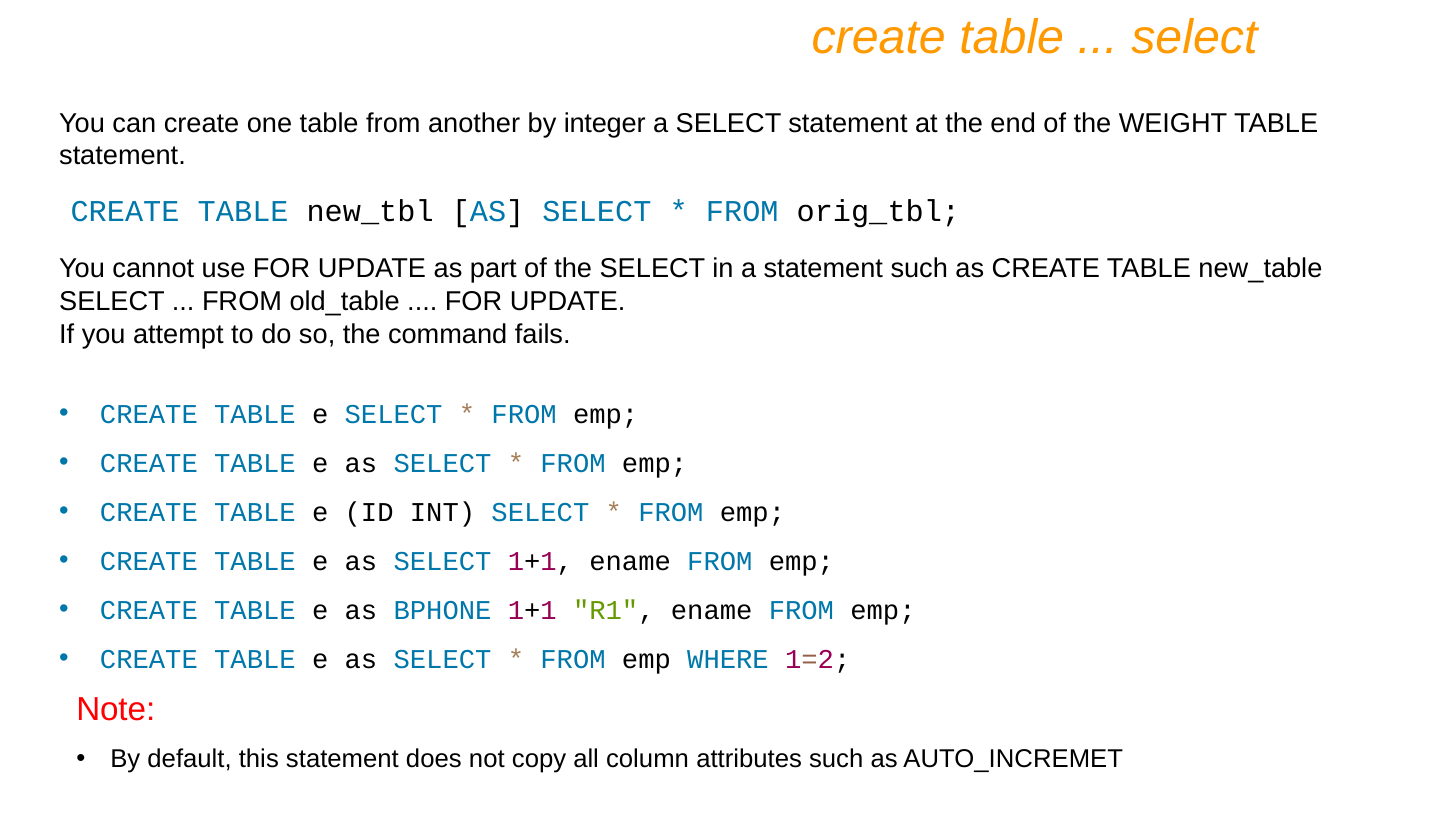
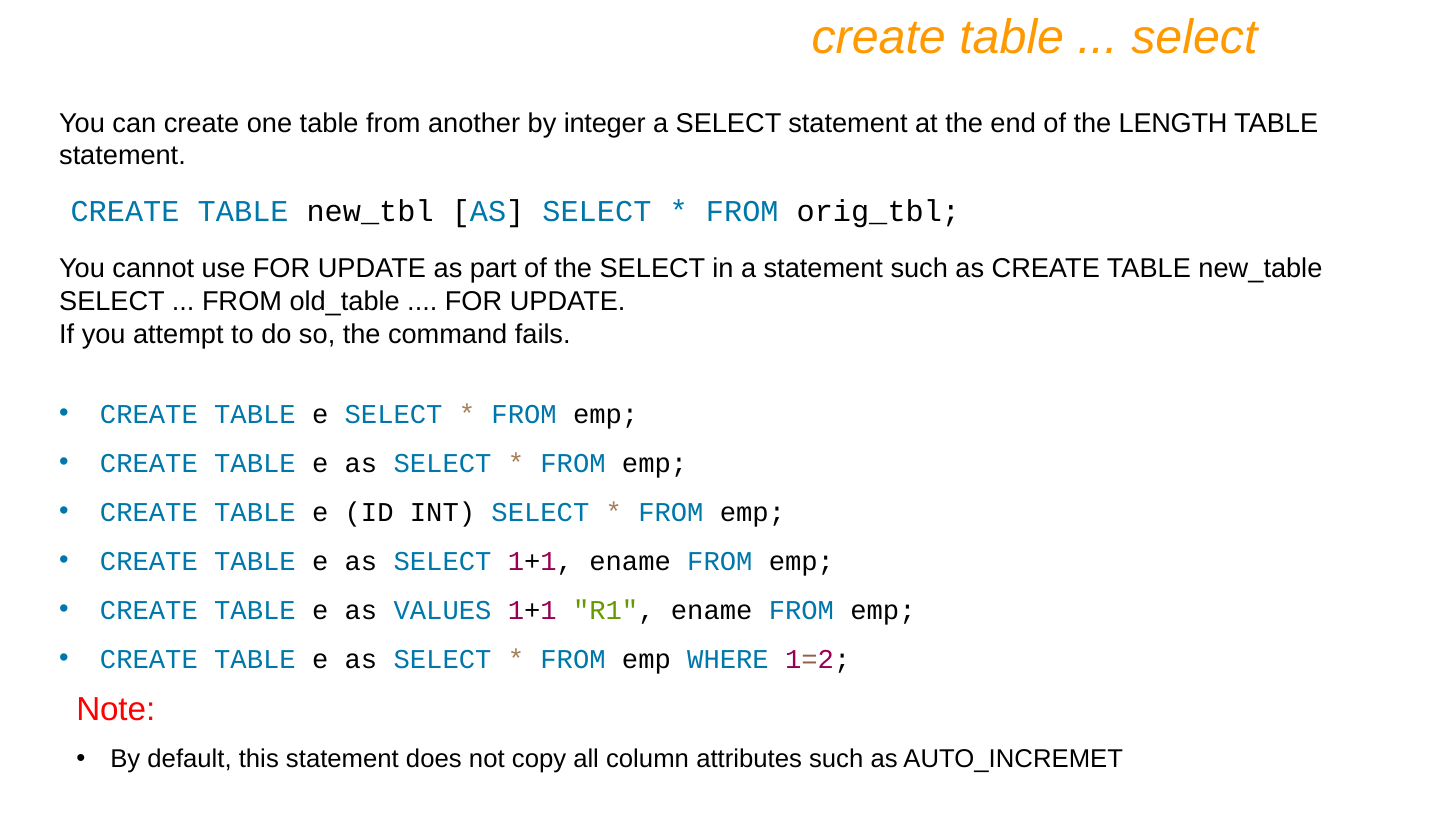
WEIGHT: WEIGHT -> LENGTH (1173, 123)
BPHONE: BPHONE -> VALUES (443, 610)
